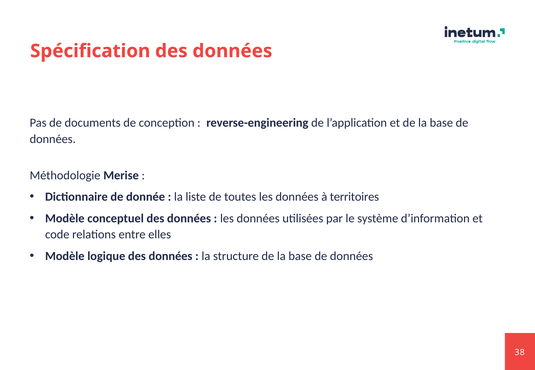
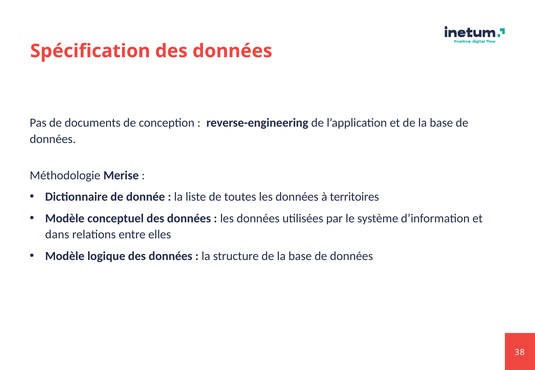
code: code -> dans (57, 235)
